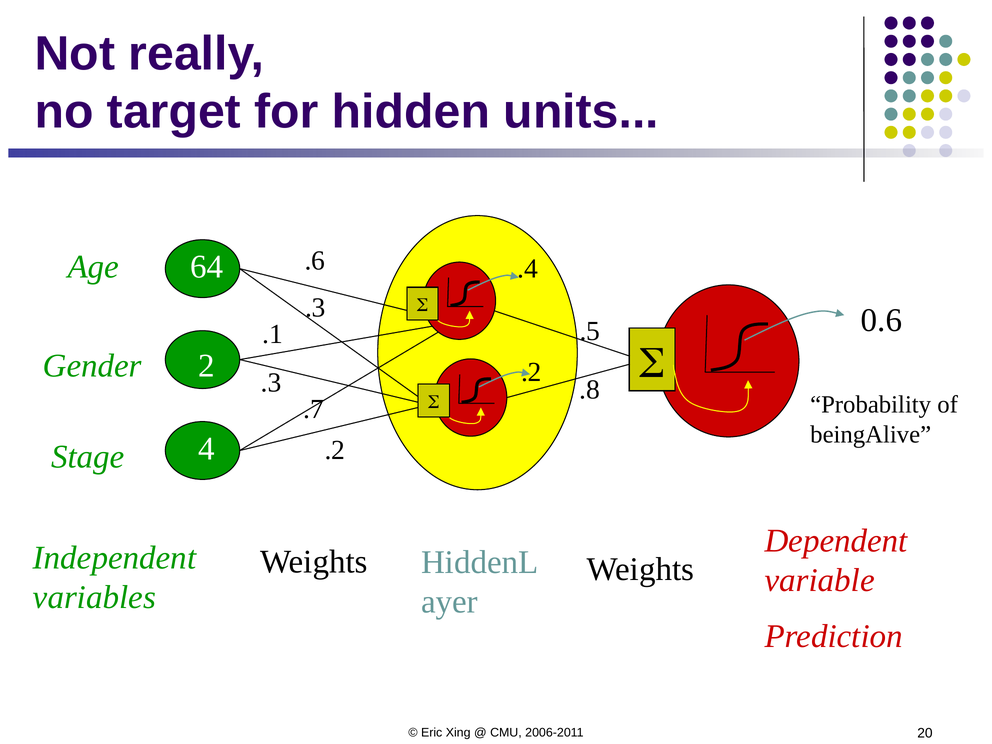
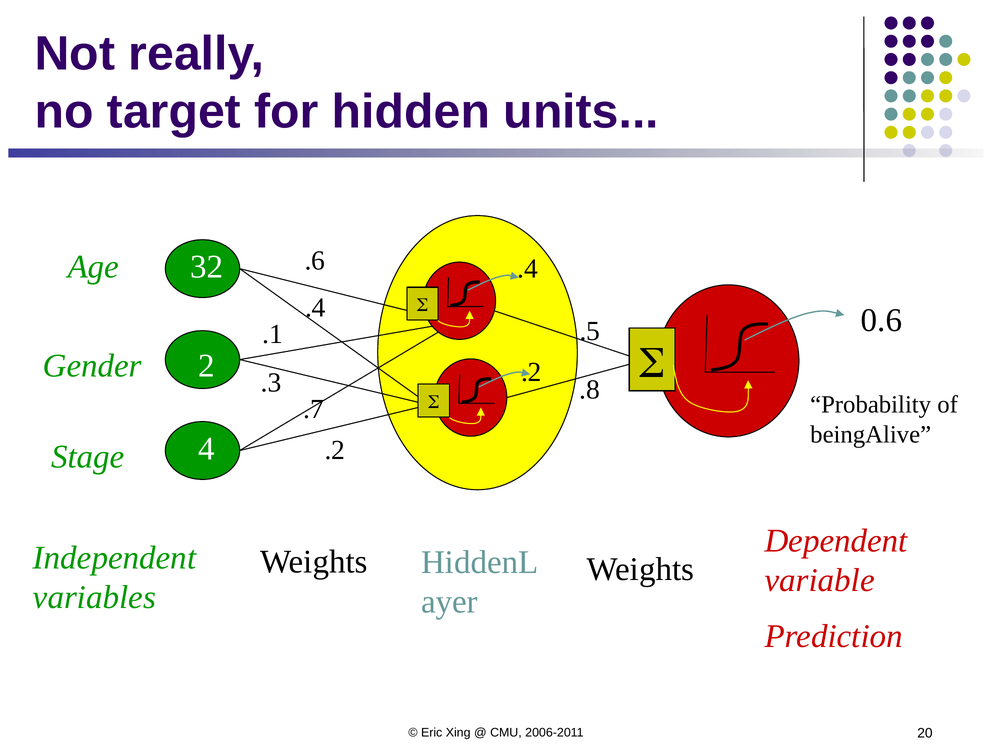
64: 64 -> 32 (207, 267)
.3: .3 -> .4 (315, 308)
